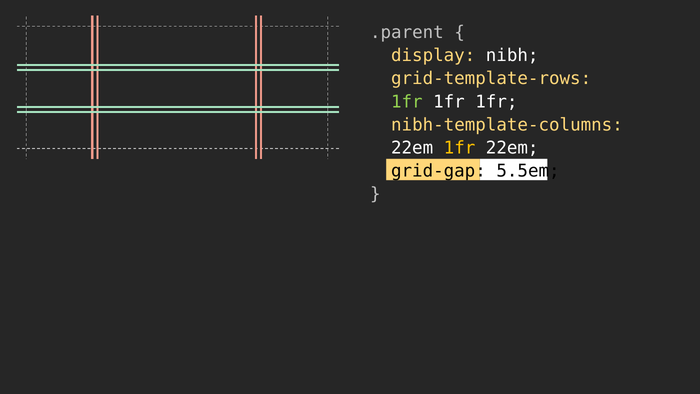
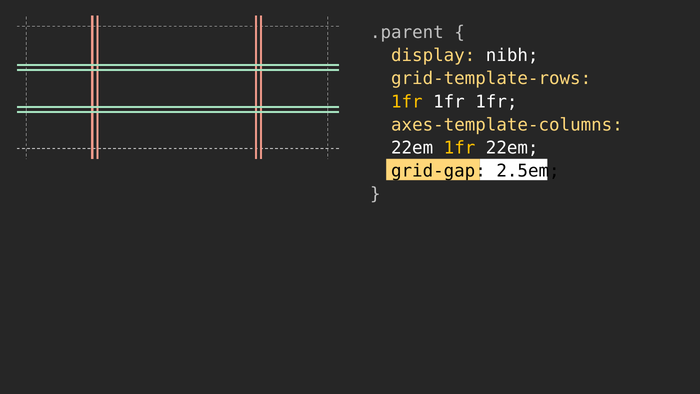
1fr colour: light green -> yellow (407, 102)
nibh-template-columns: nibh-template-columns -> axes-template-columns (507, 125)
5.5em: 5.5em -> 2.5em (528, 171)
